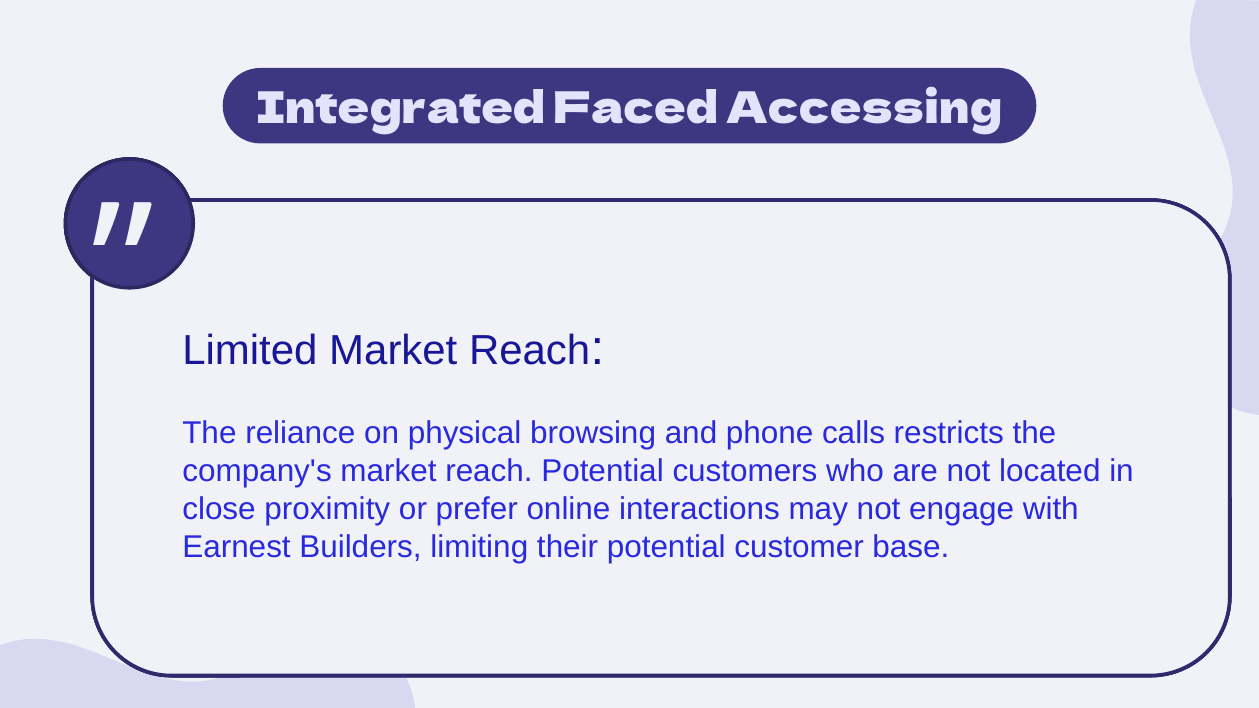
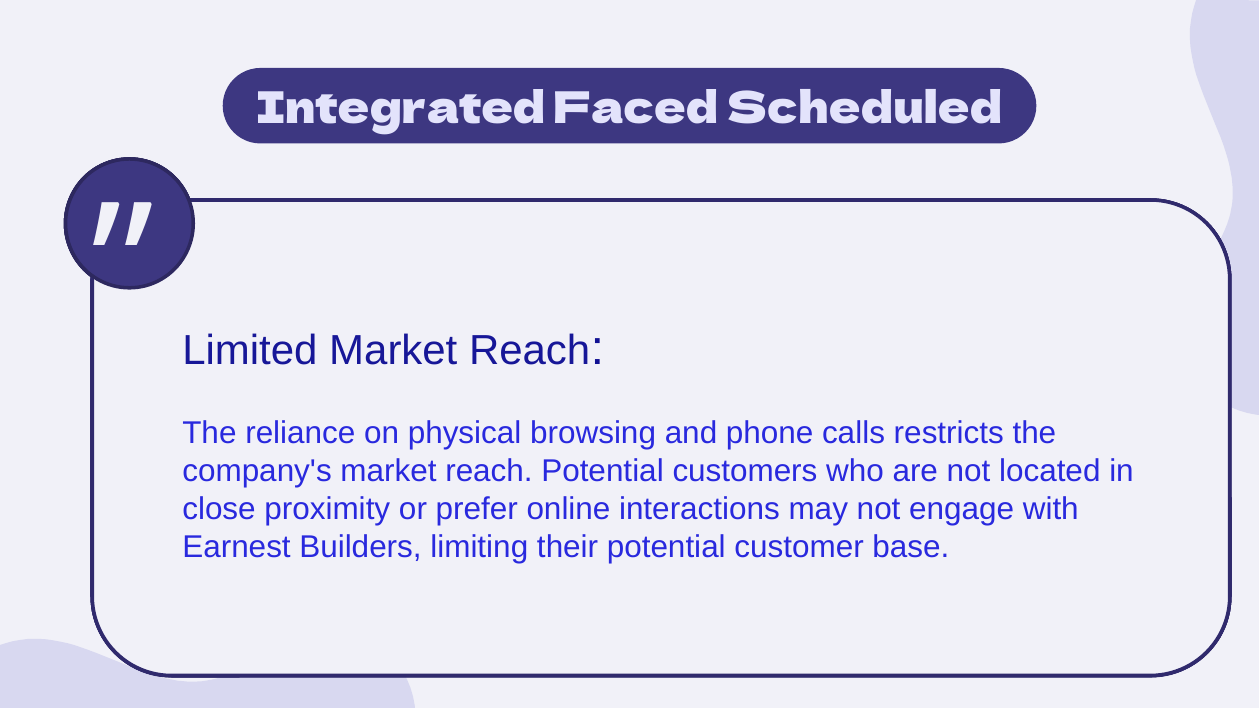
Accessing: Accessing -> Scheduled (864, 109)
